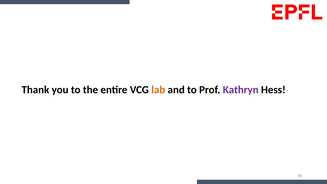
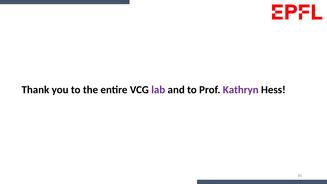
lab colour: orange -> purple (158, 90)
